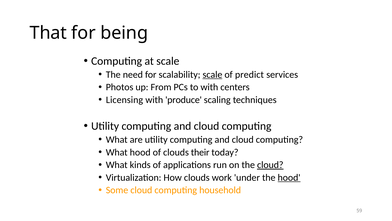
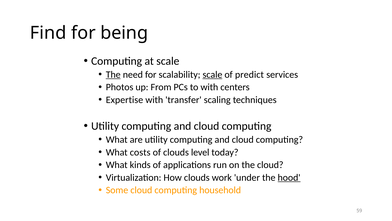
That: That -> Find (48, 33)
The underline: none -> present (113, 74)
Licensing: Licensing -> Expertise (124, 100)
produce: produce -> transfer (183, 100)
What hood: hood -> costs (140, 152)
their: their -> level (200, 152)
cloud underline: present -> none (270, 165)
